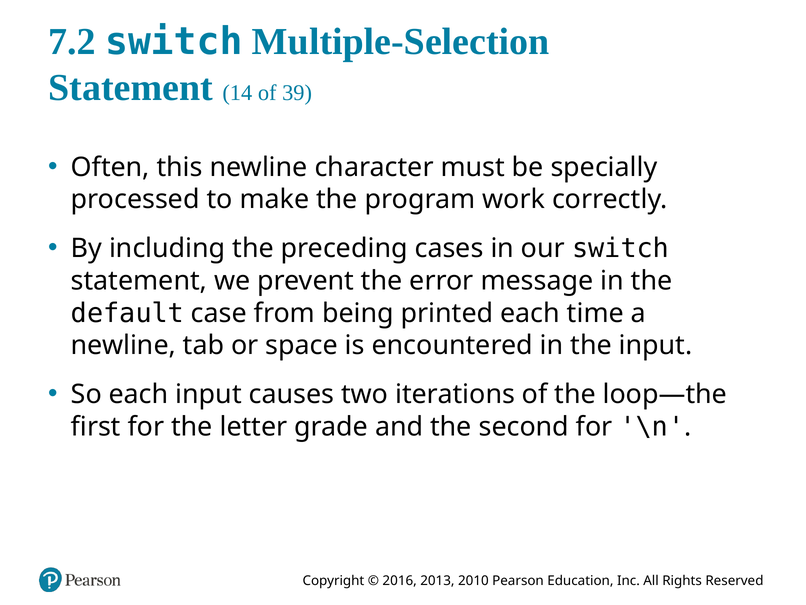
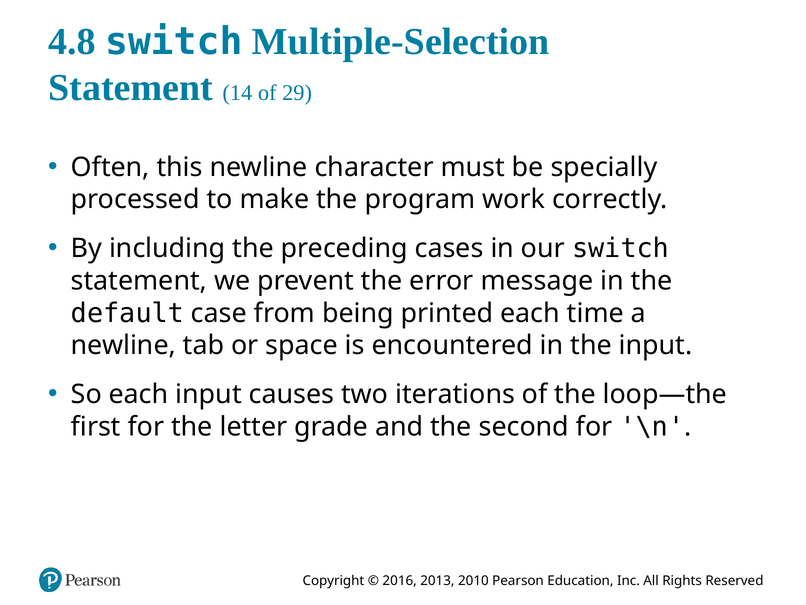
7.2: 7.2 -> 4.8 (72, 42)
39: 39 -> 29 (297, 93)
